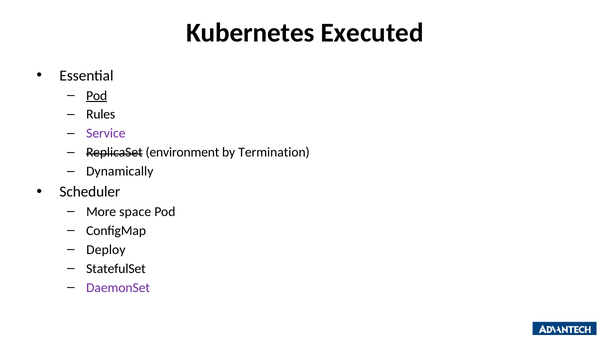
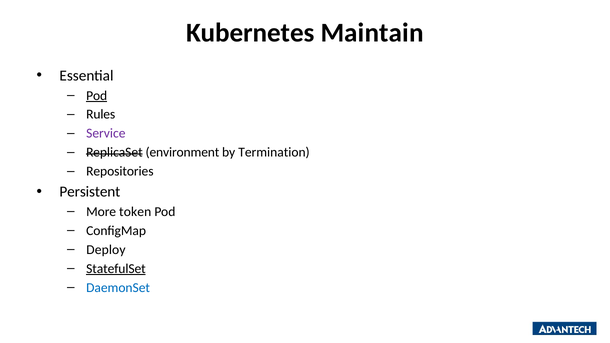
Executed: Executed -> Maintain (372, 33)
Dynamically: Dynamically -> Repositories (120, 171)
Scheduler: Scheduler -> Persistent (90, 192)
space: space -> token (135, 212)
StatefulSet underline: none -> present (116, 269)
DaemonSet colour: purple -> blue (118, 288)
